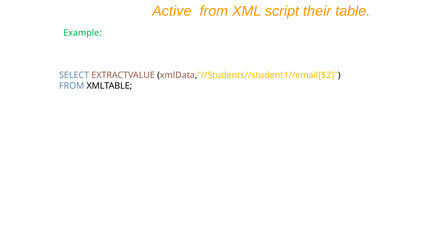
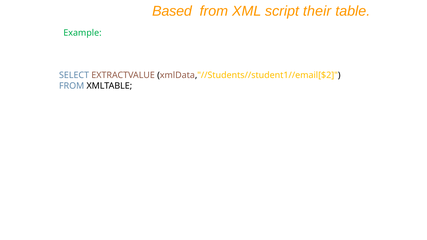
Active: Active -> Based (172, 11)
